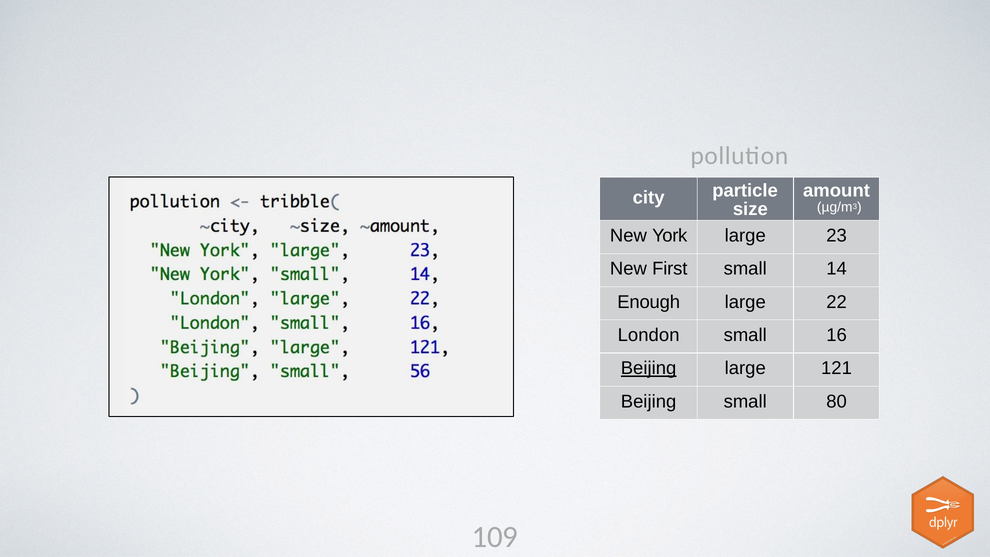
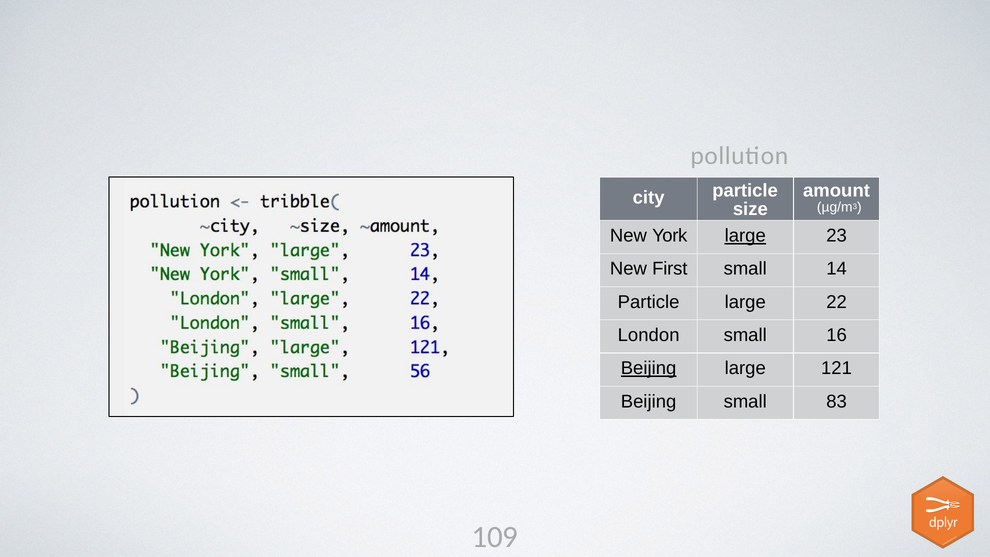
large underline: none -> present (745, 236)
Enough: Enough -> Particle (649, 302)
80: 80 -> 83 (837, 402)
